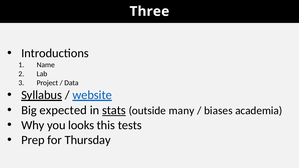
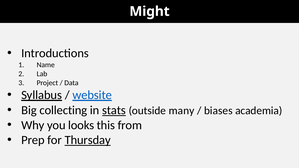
Three: Three -> Might (150, 11)
expected: expected -> collecting (63, 110)
tests: tests -> from (130, 125)
Thursday underline: none -> present (88, 140)
